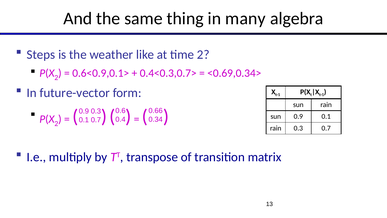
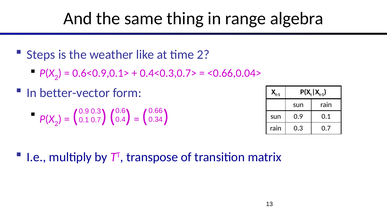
many: many -> range (246, 19)
<0.69,0.34>: <0.69,0.34> -> <0.66,0.04> (234, 73)
future-vector: future-vector -> better-vector (75, 93)
